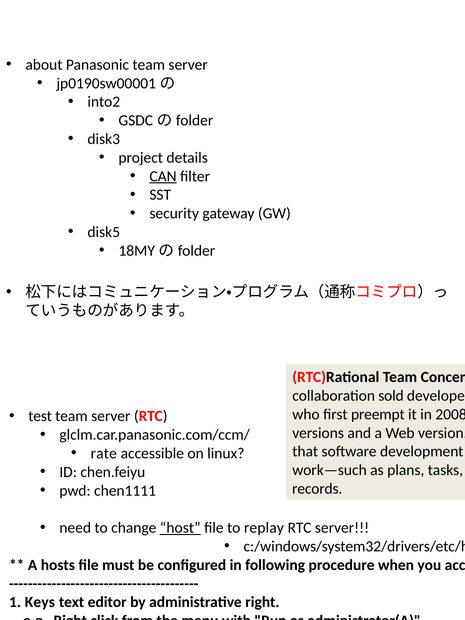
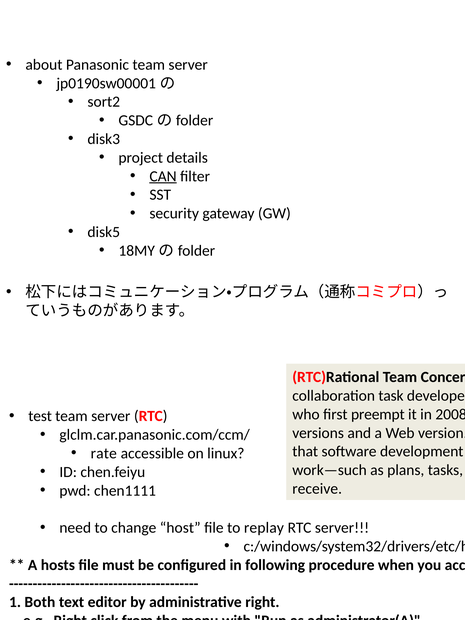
into2: into2 -> sort2 (104, 102)
sold: sold -> task (391, 396)
records: records -> receive (317, 489)
host underline: present -> none (180, 528)
1 Keys: Keys -> Both (40, 602)
